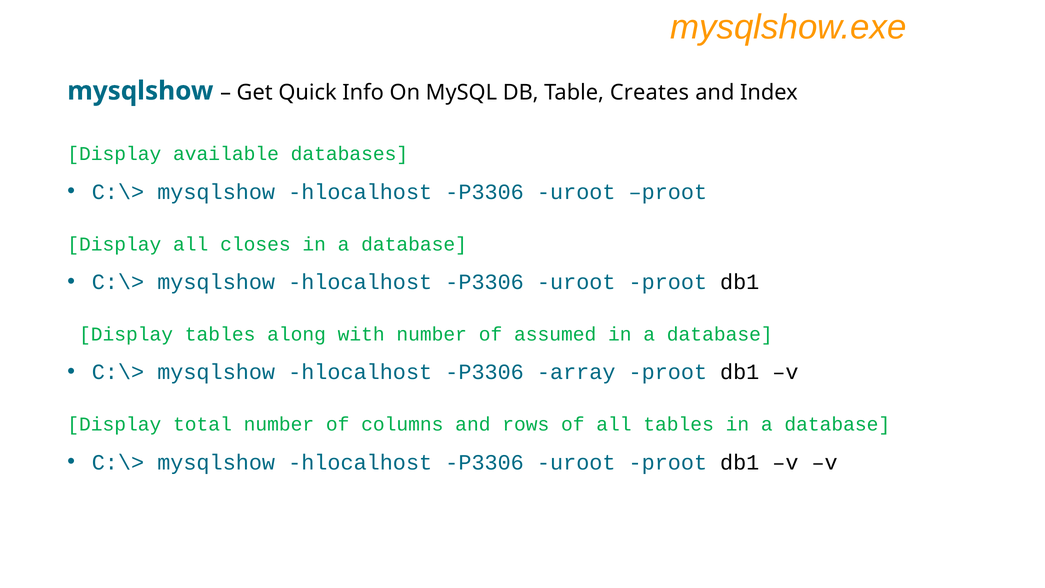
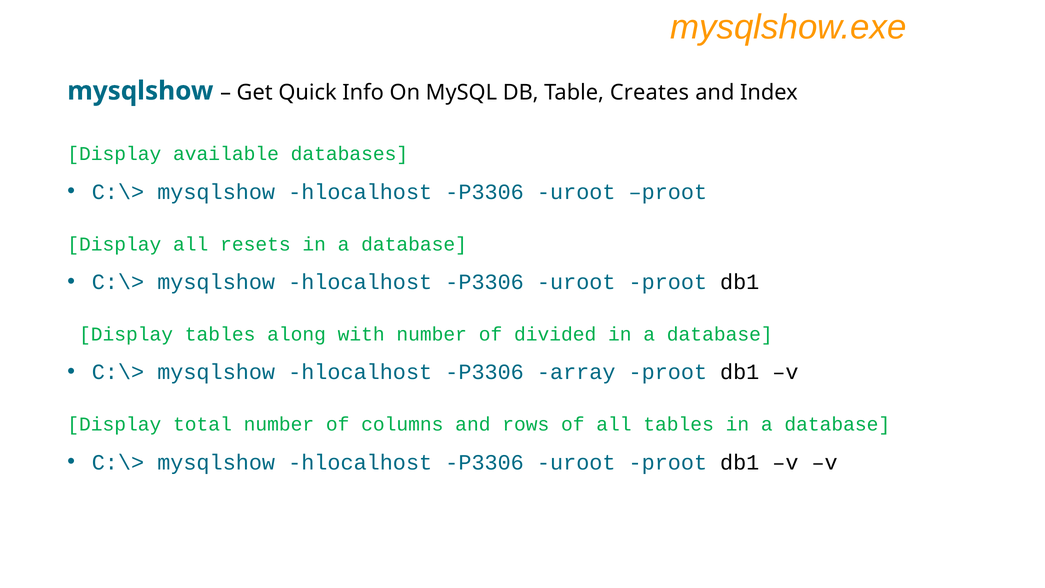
closes: closes -> resets (255, 244)
assumed: assumed -> divided (555, 334)
